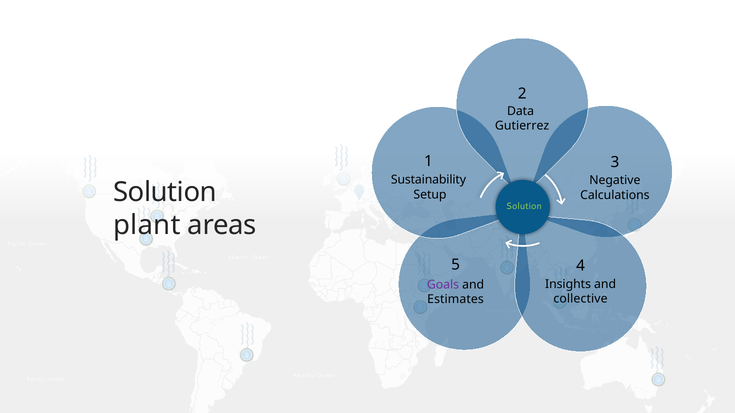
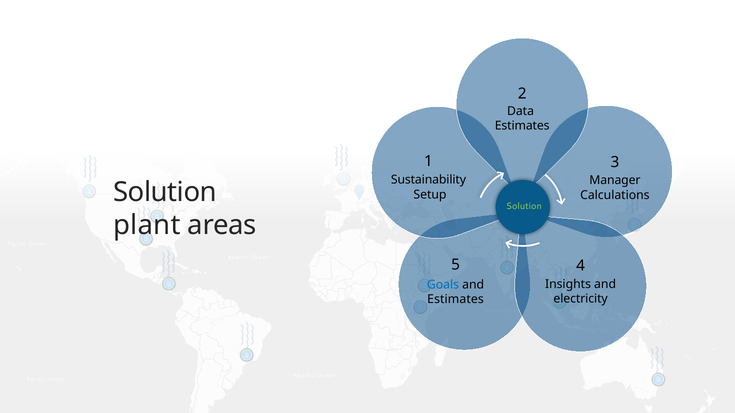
Gutierrez: Gutierrez -> Estimates (522, 126)
Negative: Negative -> Manager (615, 181)
Goals colour: purple -> blue (443, 285)
collective: collective -> electricity (581, 299)
